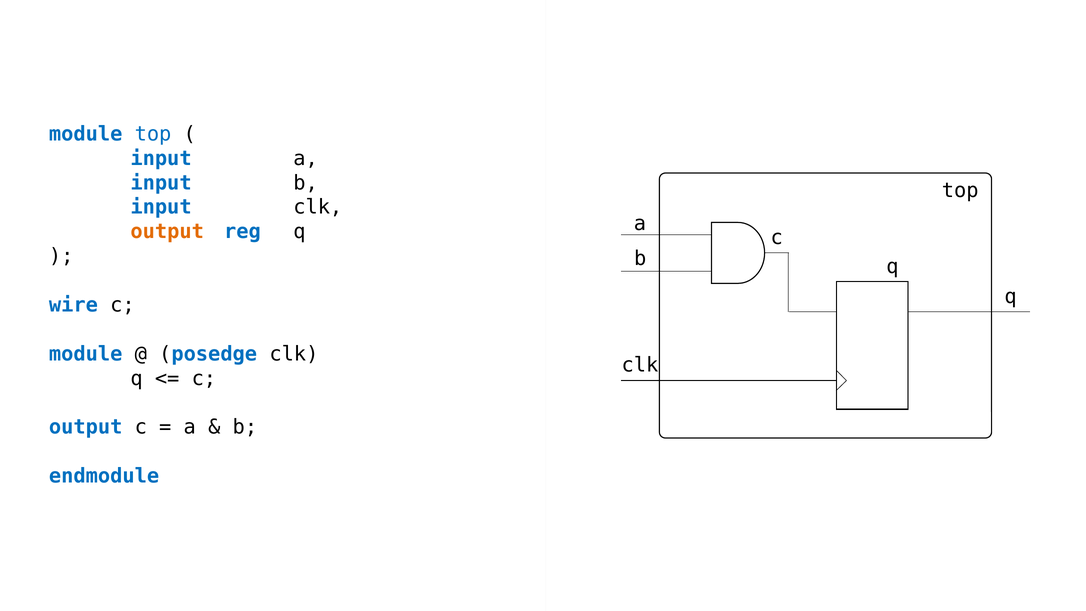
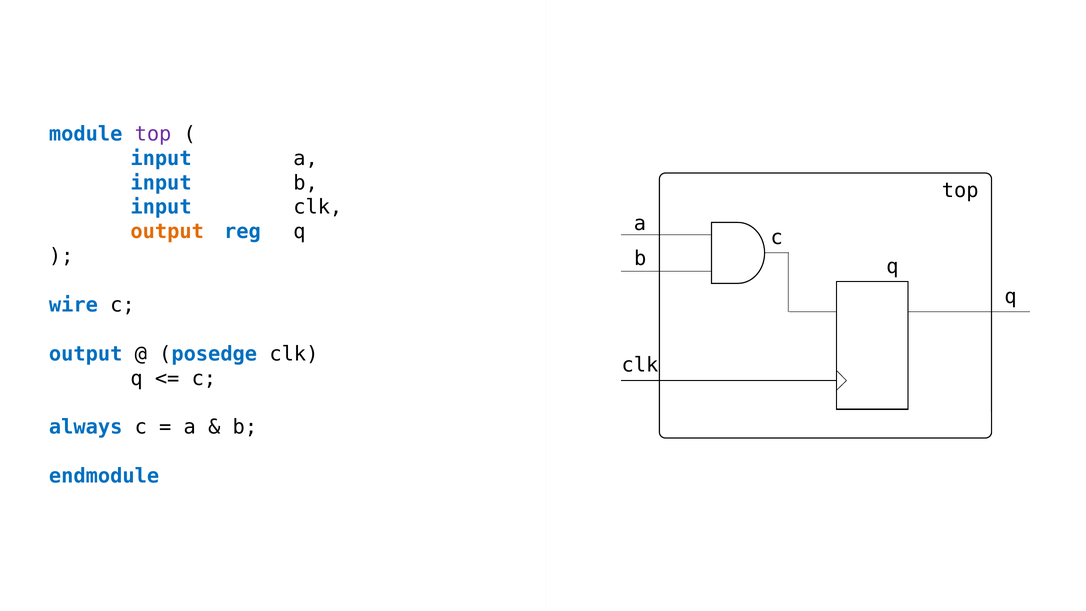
top colour: blue -> purple (153, 134)
module: module -> output (86, 354)
output: output -> always (86, 427)
